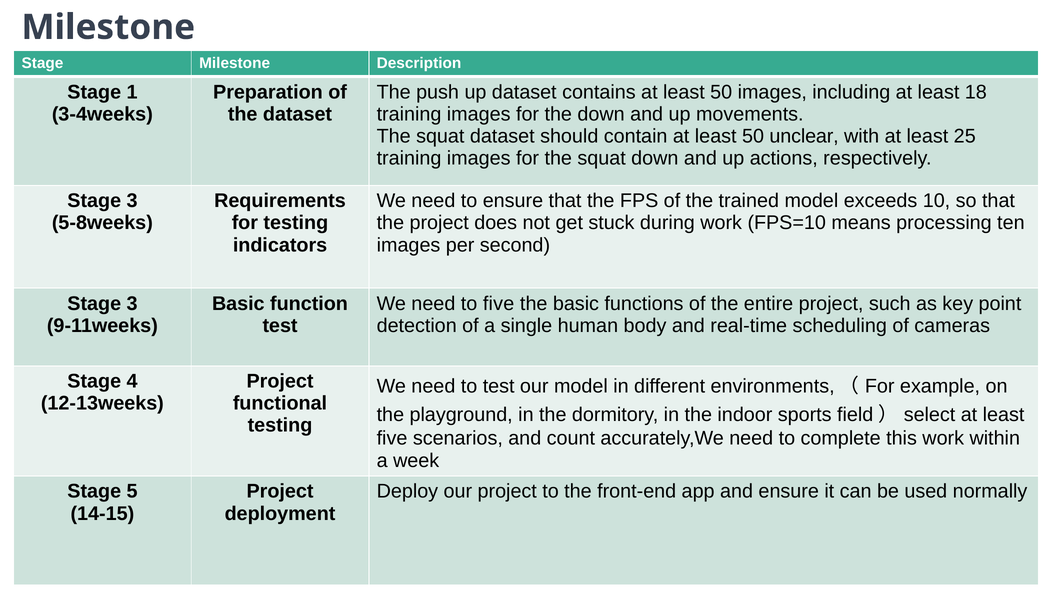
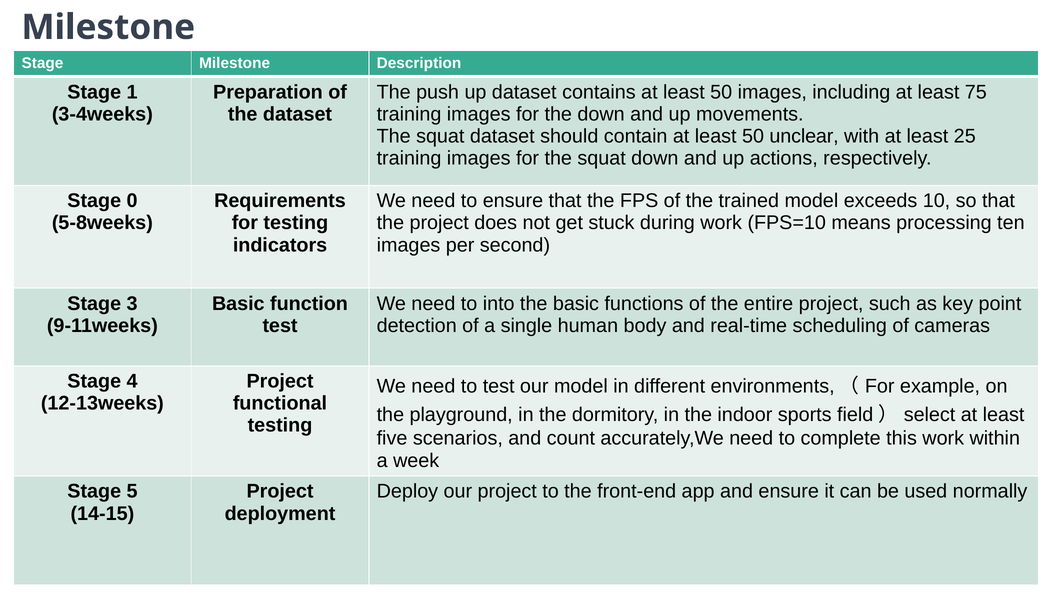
18: 18 -> 75 (976, 92)
3: 3 -> 0 (132, 201)
to five: five -> into (499, 303)
